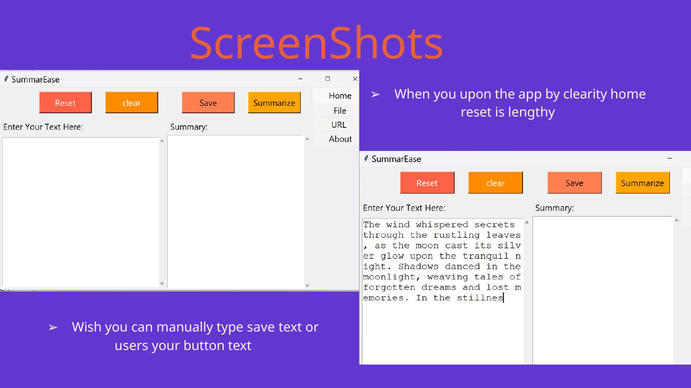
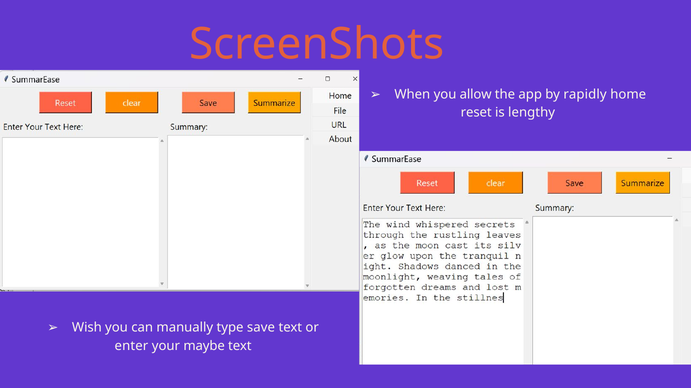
upon: upon -> allow (476, 94)
clearity: clearity -> rapidly (585, 94)
users: users -> enter (131, 346)
button: button -> maybe (204, 346)
